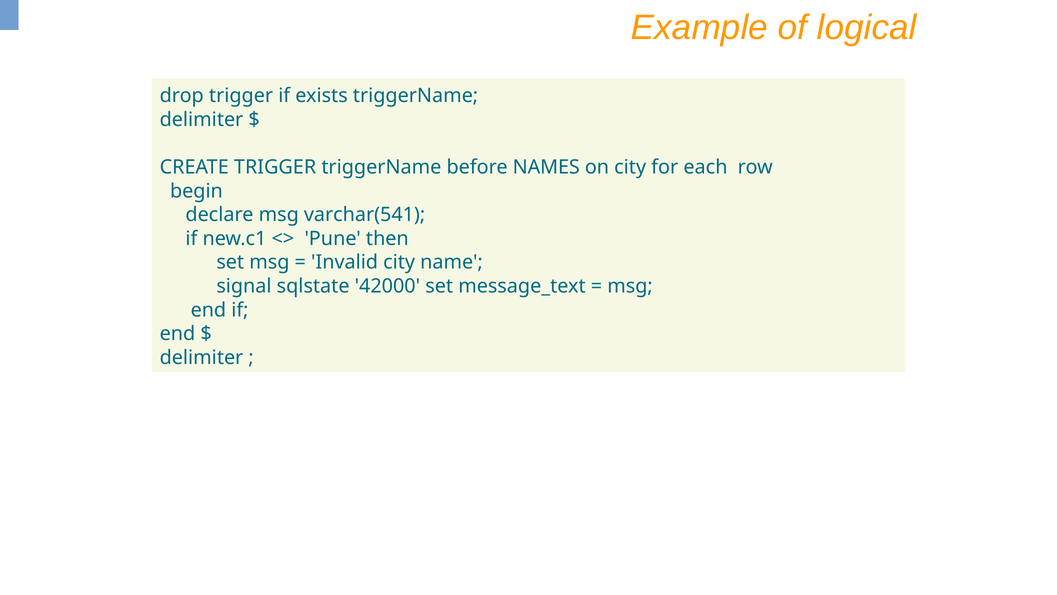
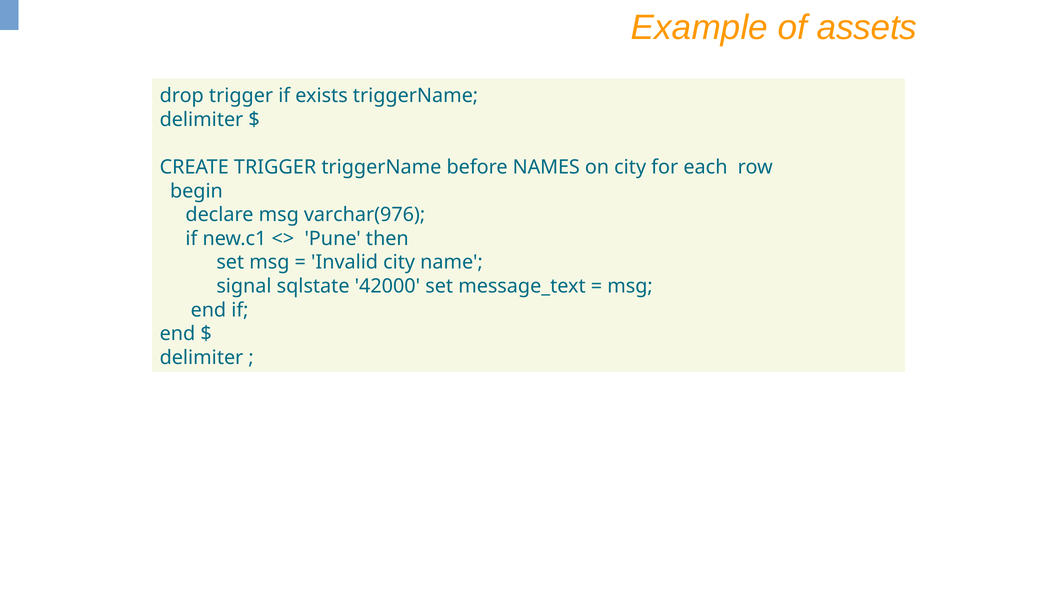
logical: logical -> assets (867, 28)
varchar(541: varchar(541 -> varchar(976 (365, 215)
